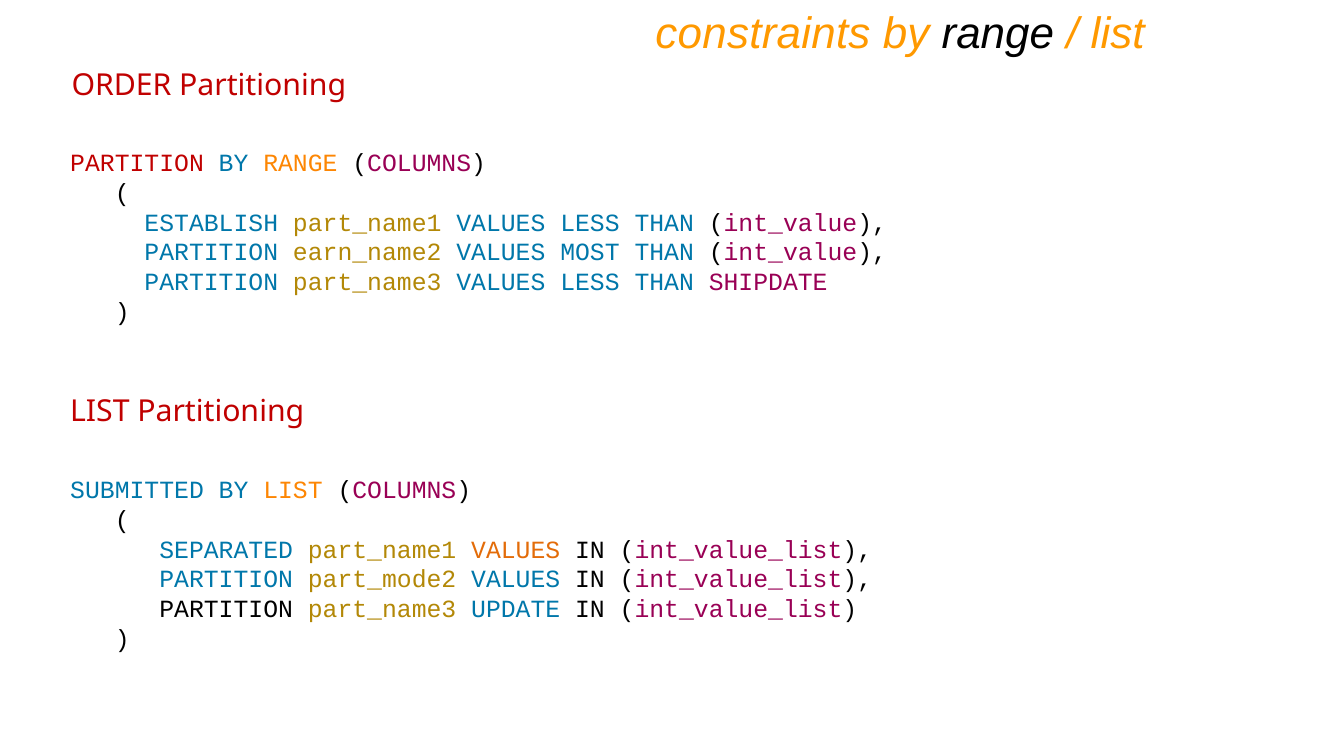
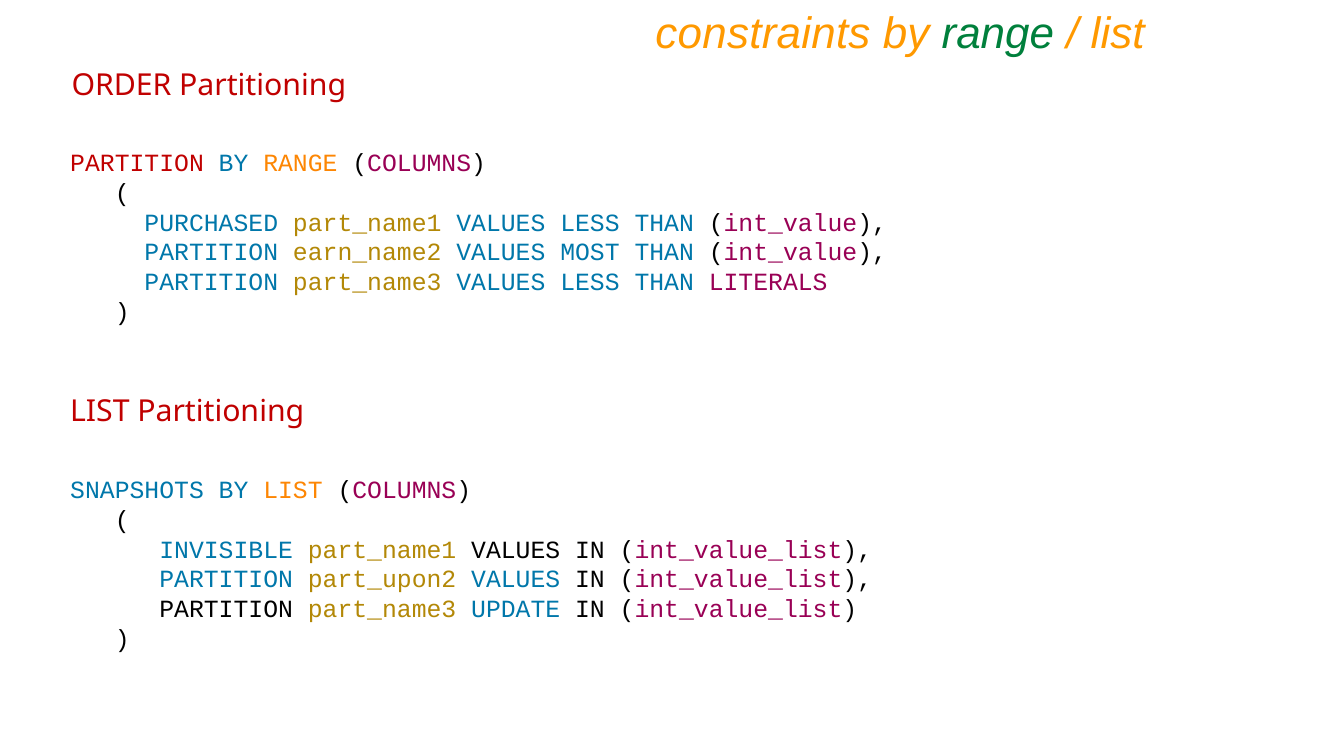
range colour: black -> green (998, 34)
ESTABLISH: ESTABLISH -> PURCHASED (211, 223)
SHIPDATE: SHIPDATE -> LITERALS (768, 283)
SUBMITTED: SUBMITTED -> SNAPSHOTS (137, 491)
SEPARATED: SEPARATED -> INVISIBLE (226, 550)
VALUES colour: orange -> black (516, 550)
part_mode2: part_mode2 -> part_upon2 (382, 580)
